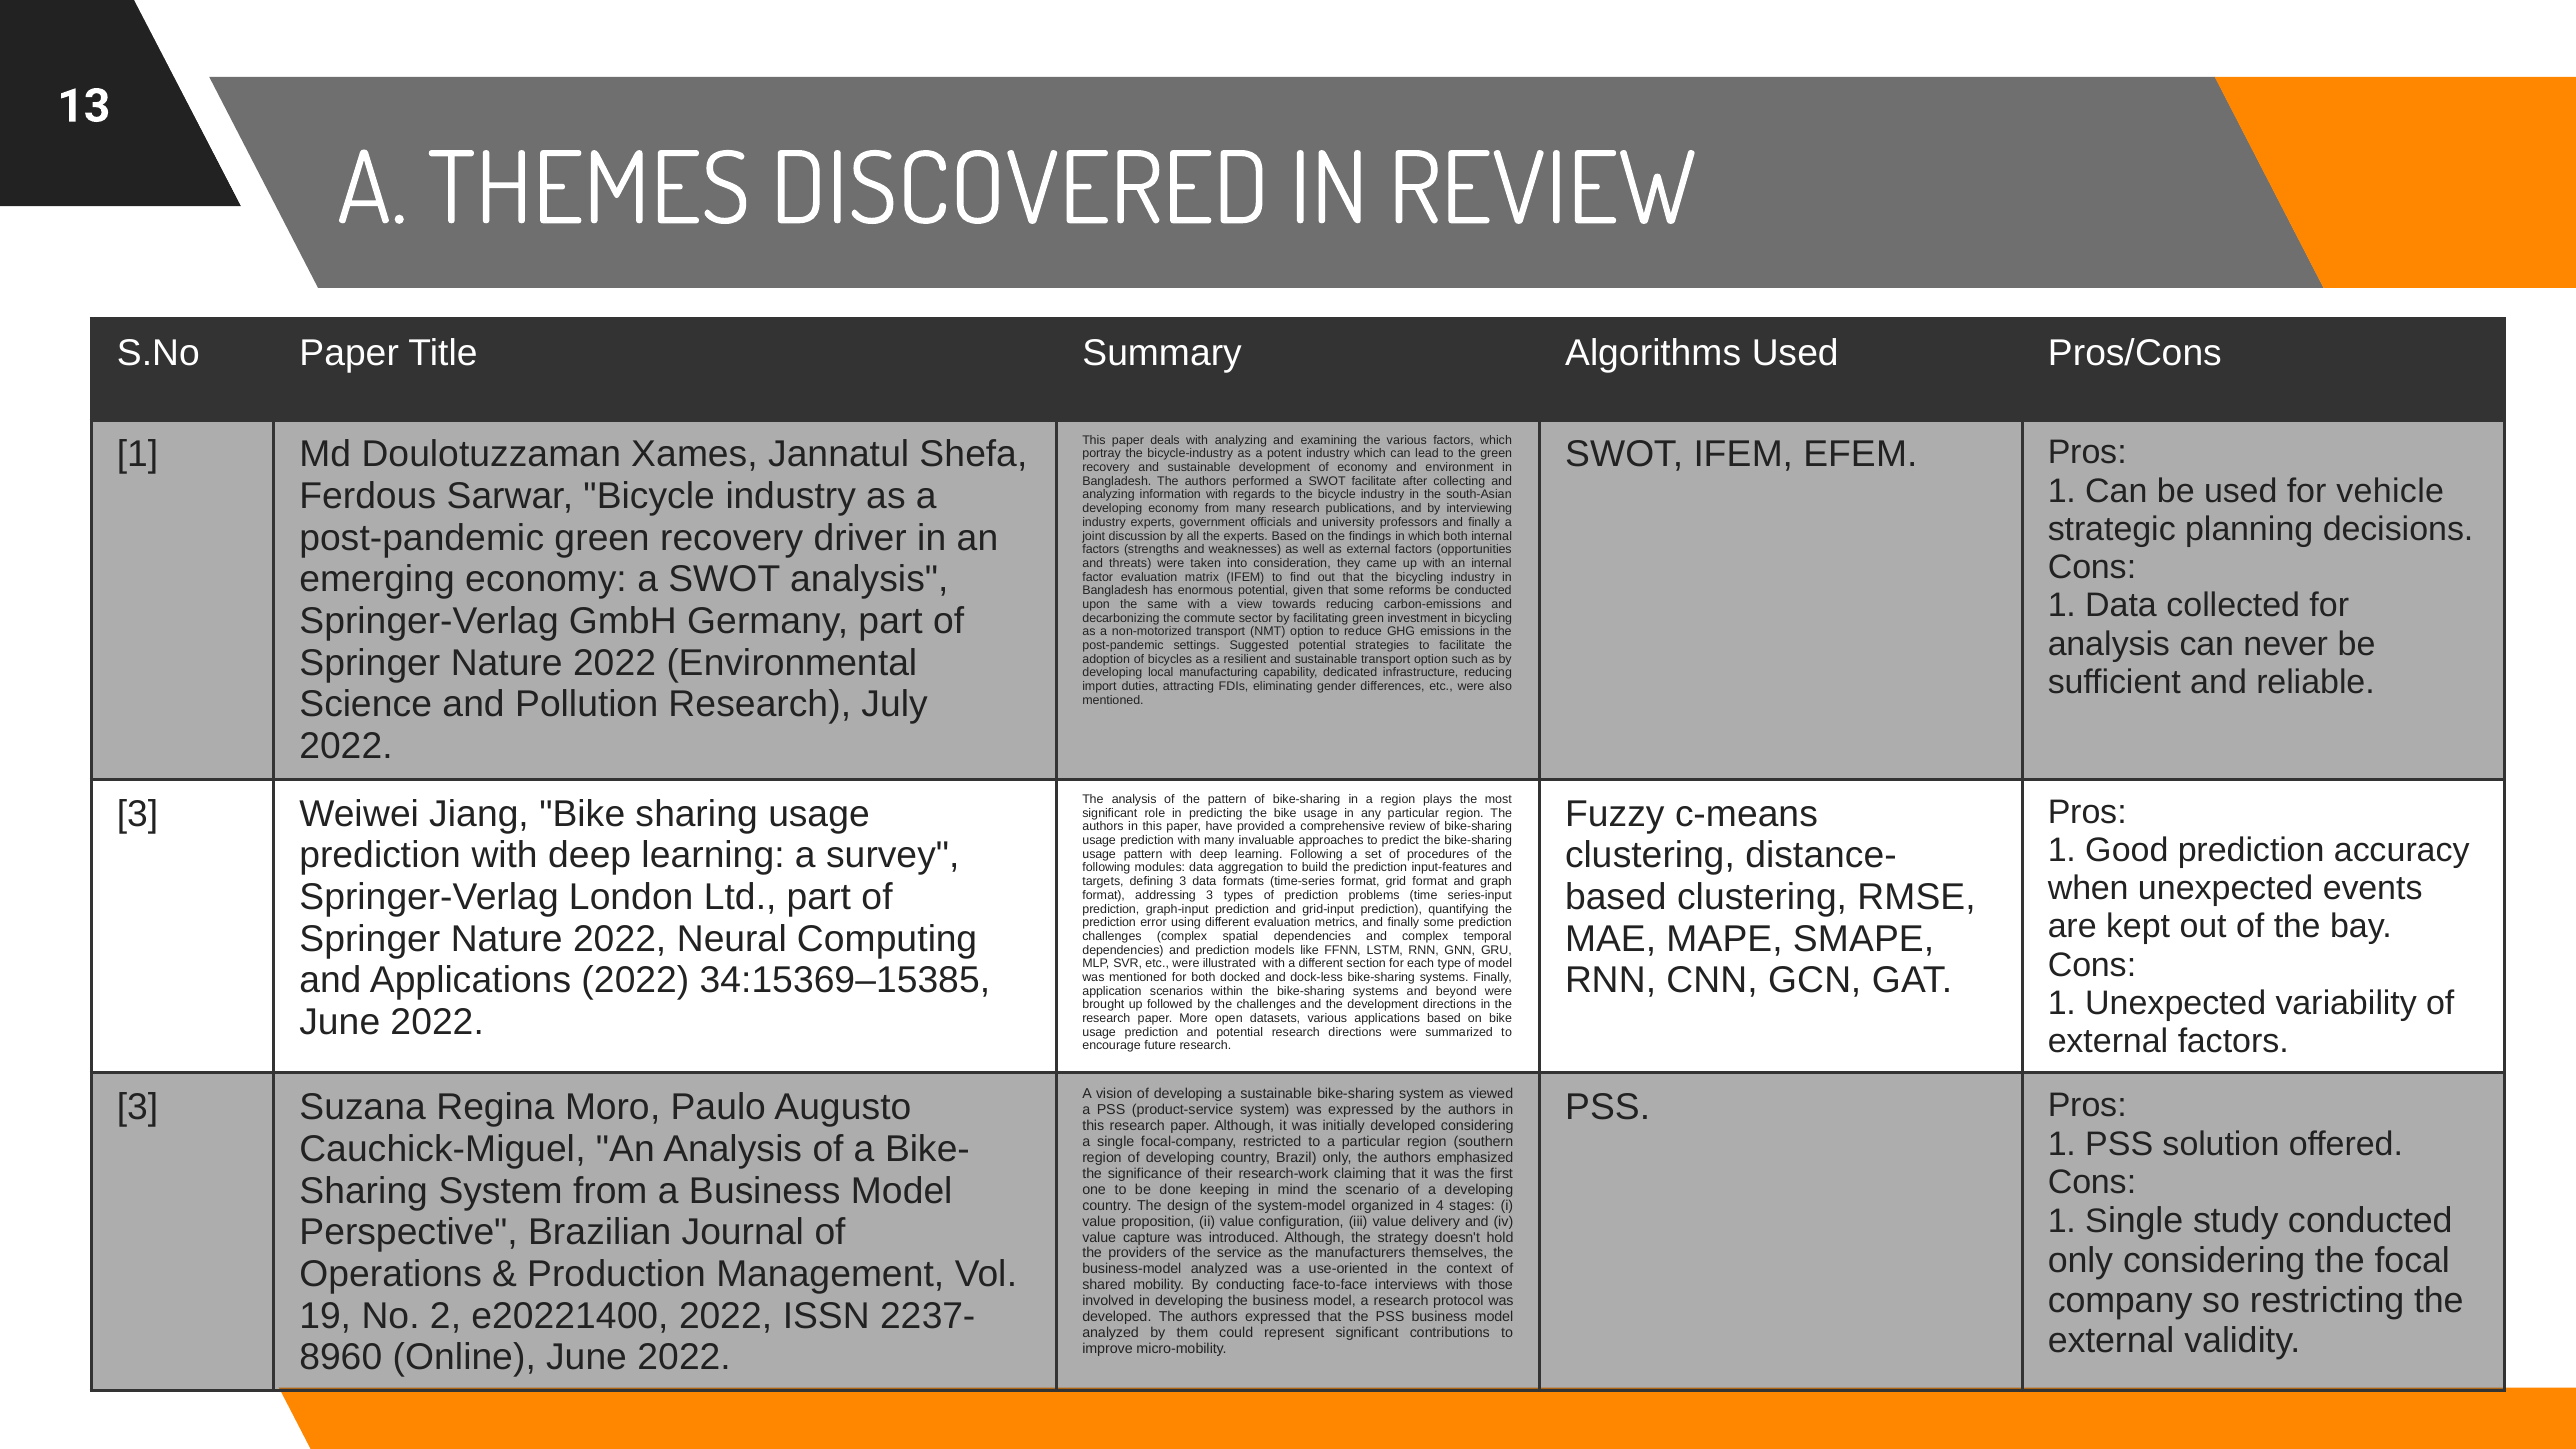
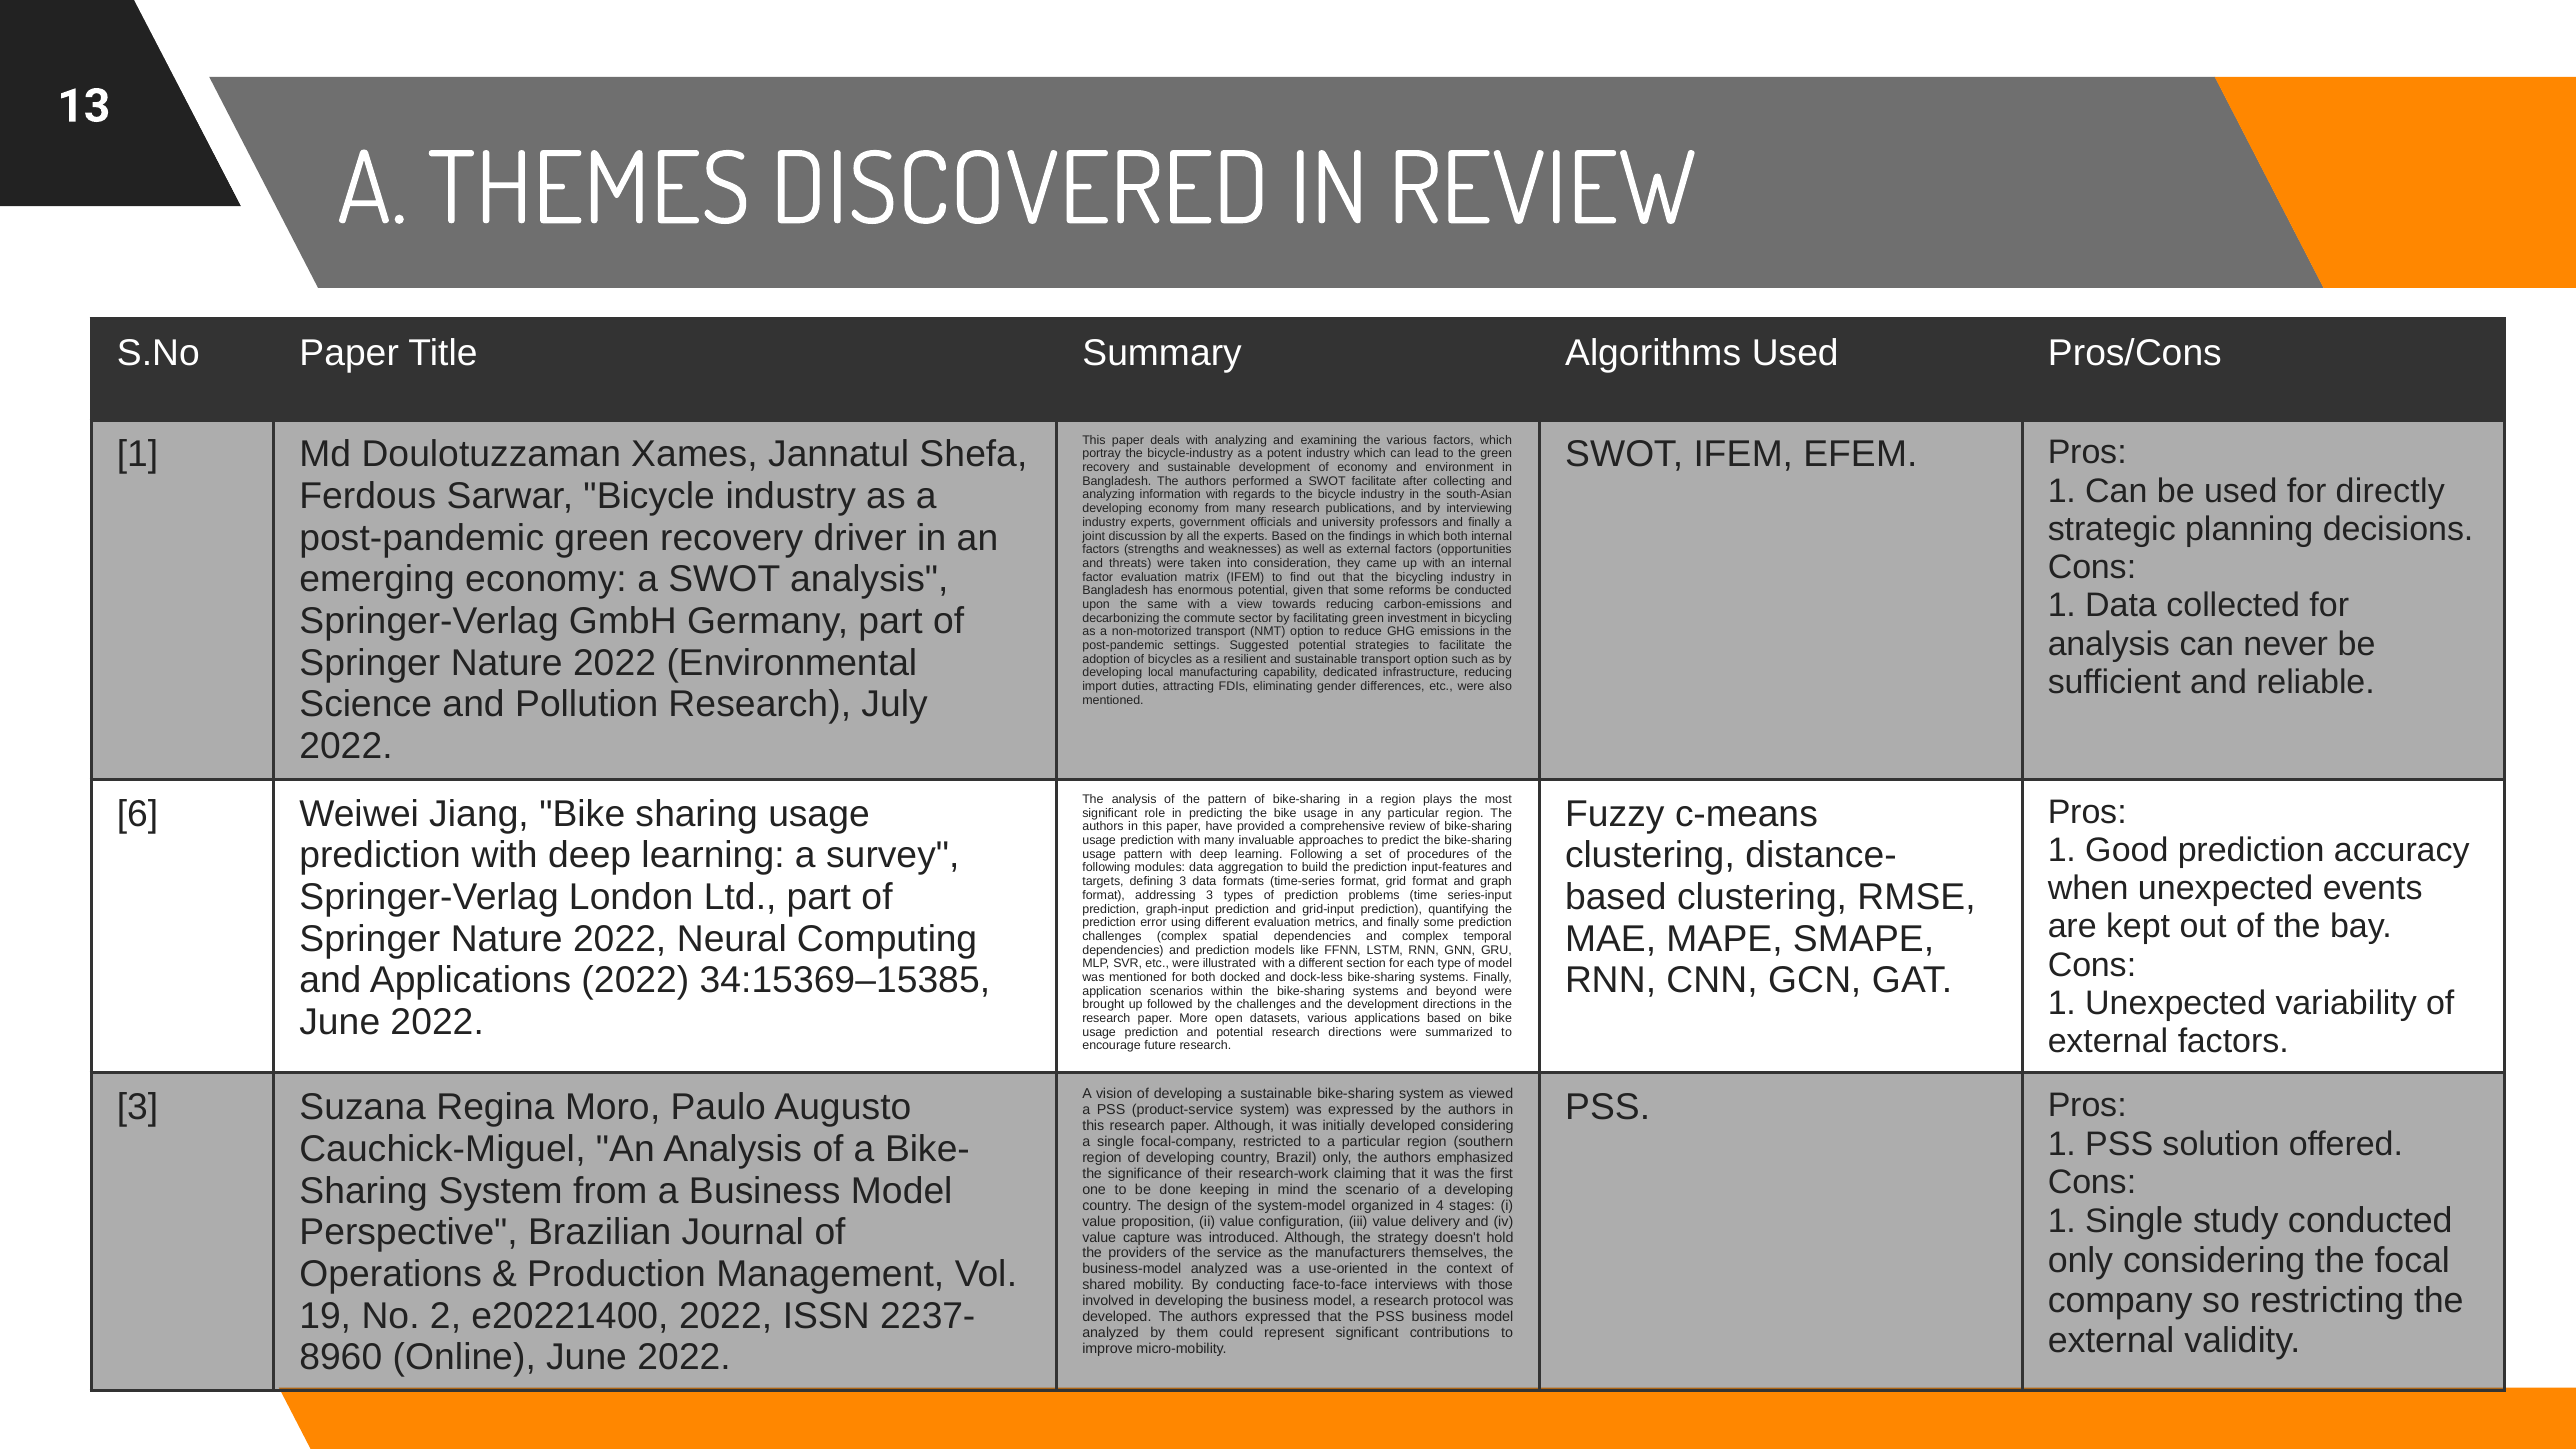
vehicle: vehicle -> directly (2390, 491)
3: 3 -> 6 (138, 814)
